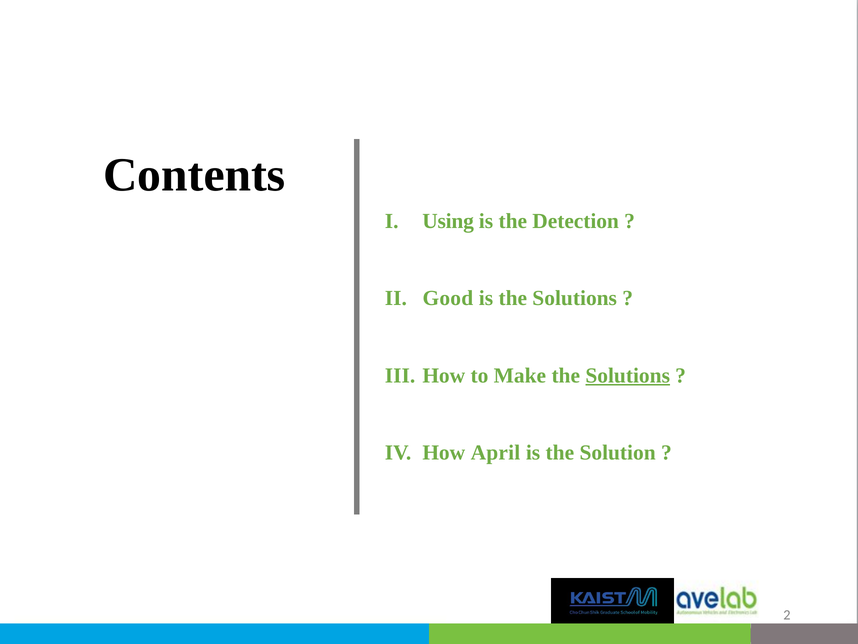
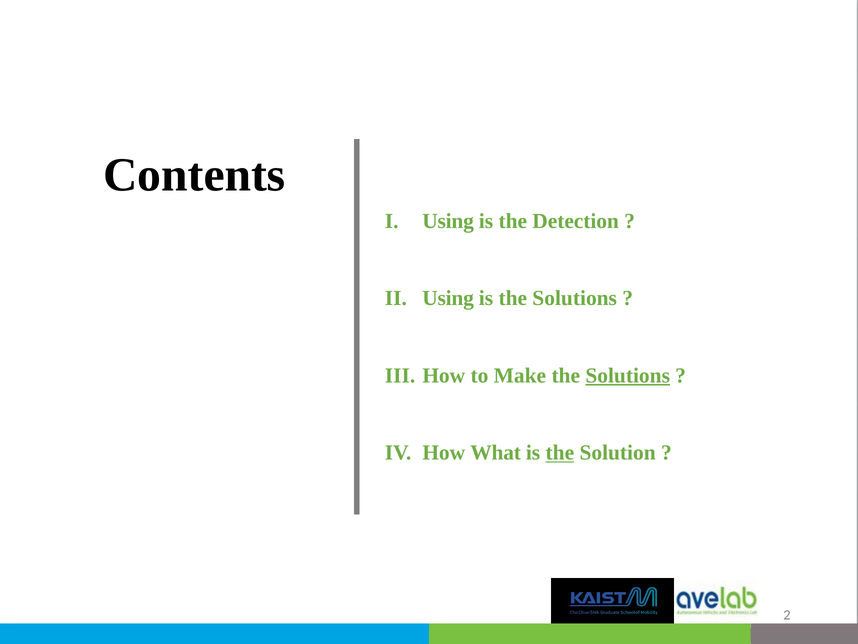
Good: Good -> Using (448, 298)
April: April -> What (496, 452)
the underline: none -> present (560, 452)
